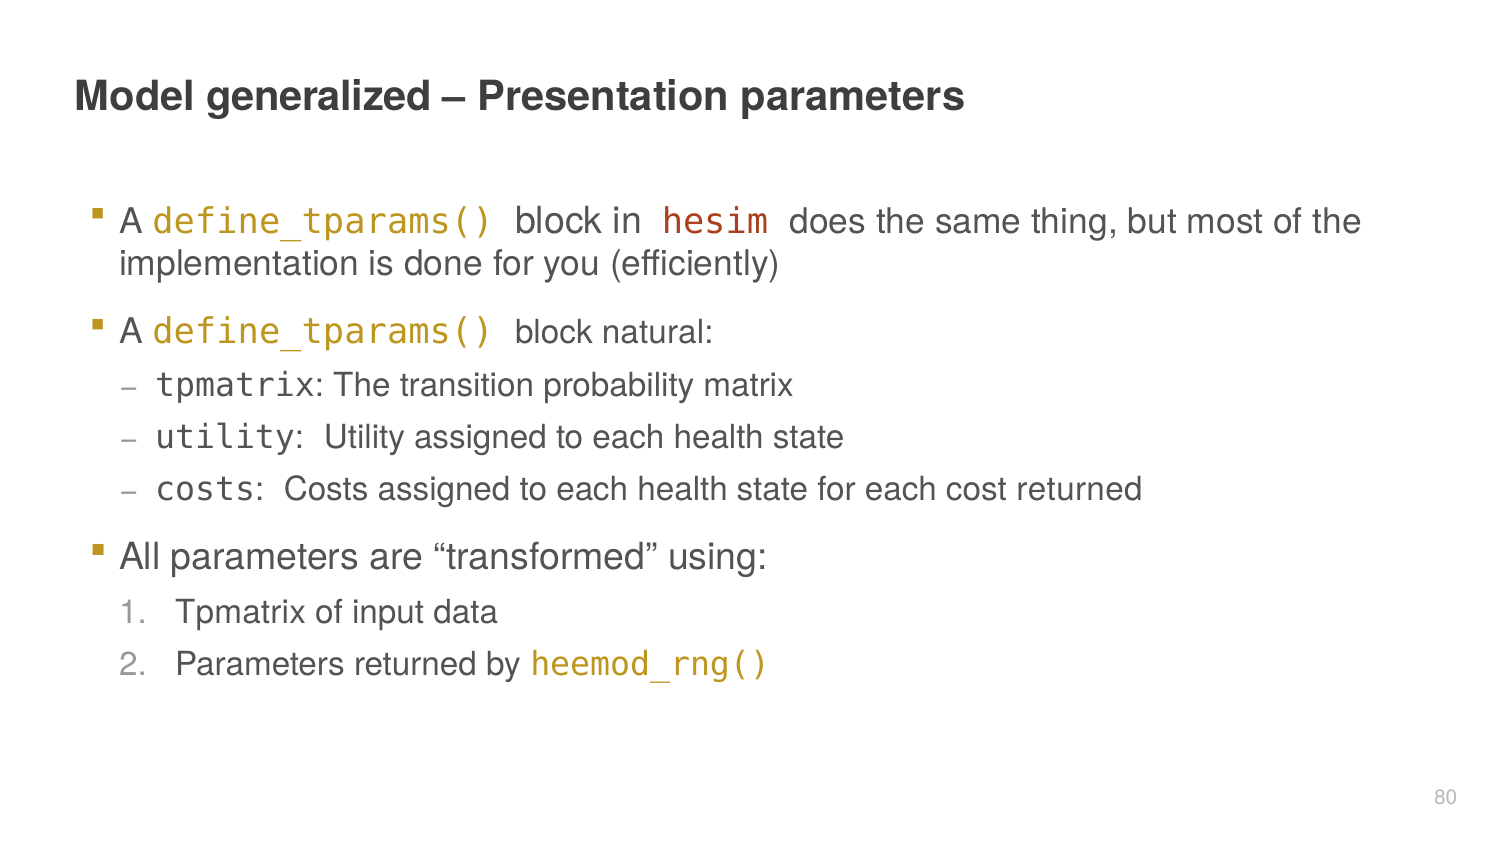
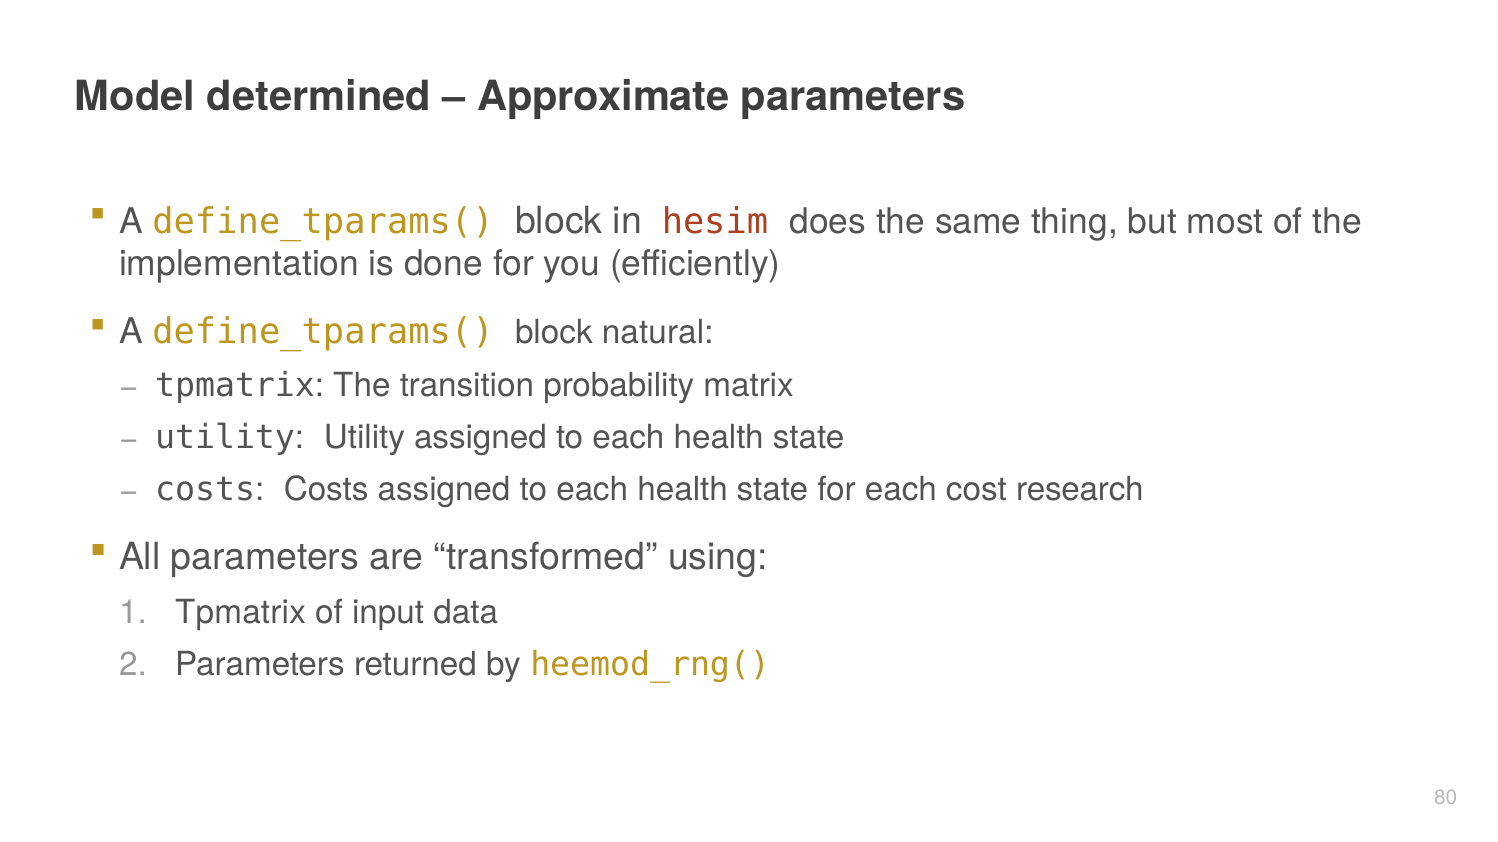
generalized: generalized -> determined (319, 96)
Presentation: Presentation -> Approximate (603, 96)
cost returned: returned -> research (1080, 490)
